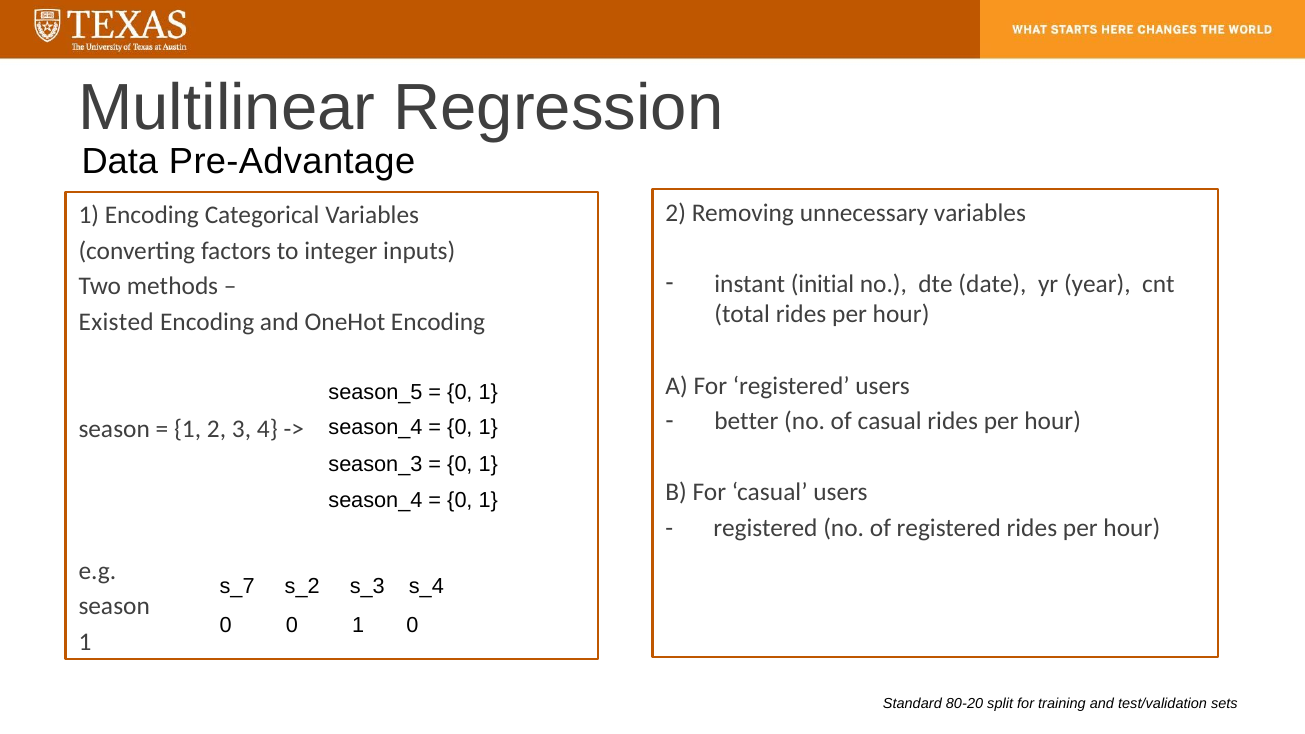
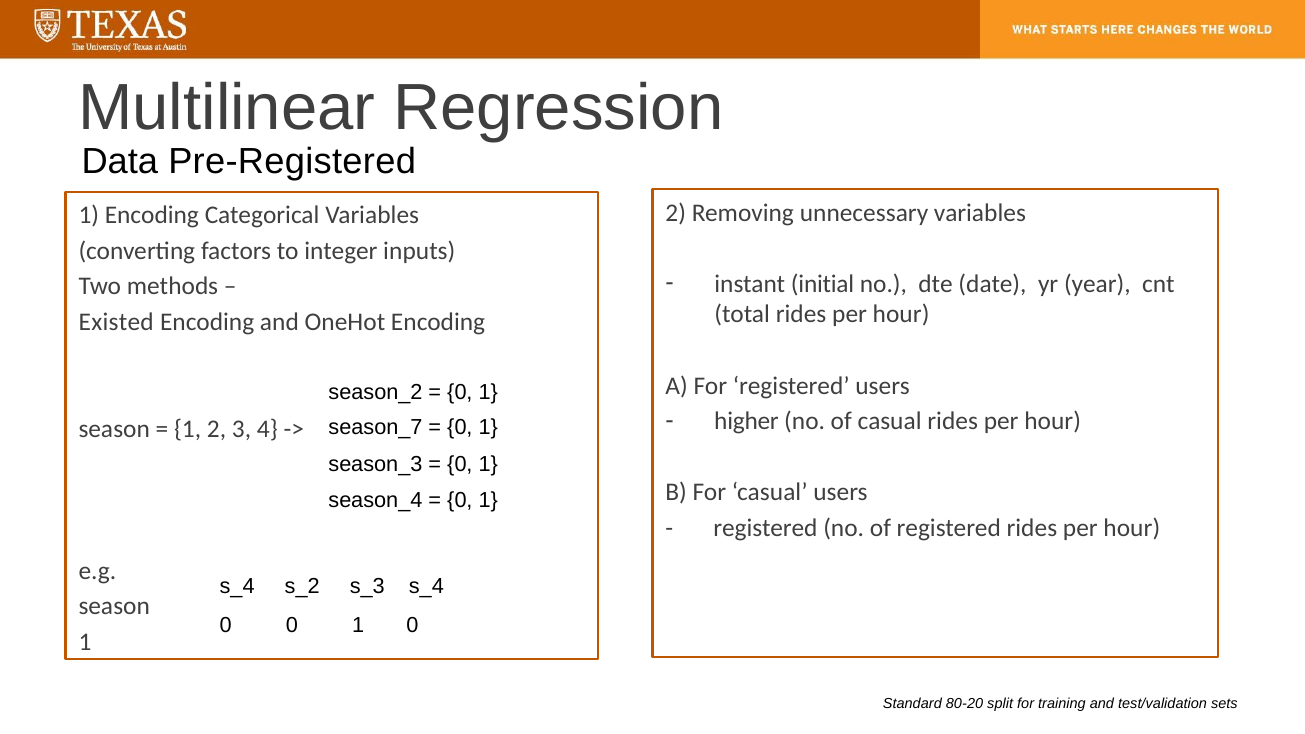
Pre-Advantage: Pre-Advantage -> Pre-Registered (292, 162)
season_5: season_5 -> season_2 (375, 392)
better: better -> higher (746, 421)
season_4: season_4 -> season_7 (375, 428)
s_7: s_7 -> s_4 (237, 587)
